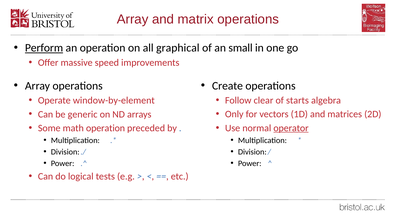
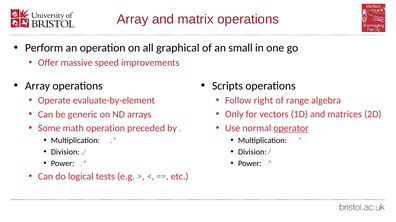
Perform underline: present -> none (44, 48)
Create: Create -> Scripts (227, 86)
clear: clear -> right (263, 101)
starts: starts -> range (297, 101)
window-by-element: window-by-element -> evaluate-by-element (114, 101)
